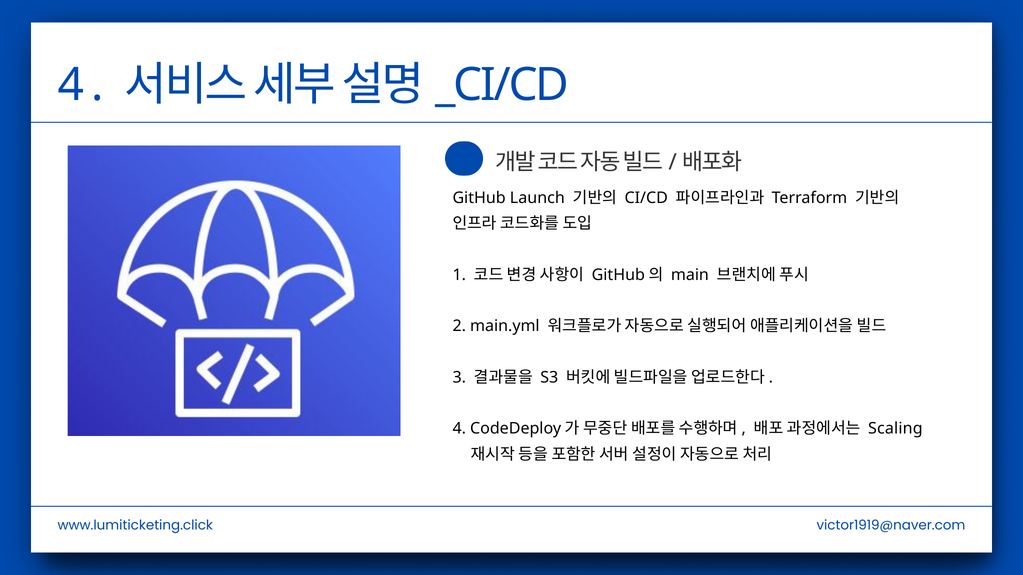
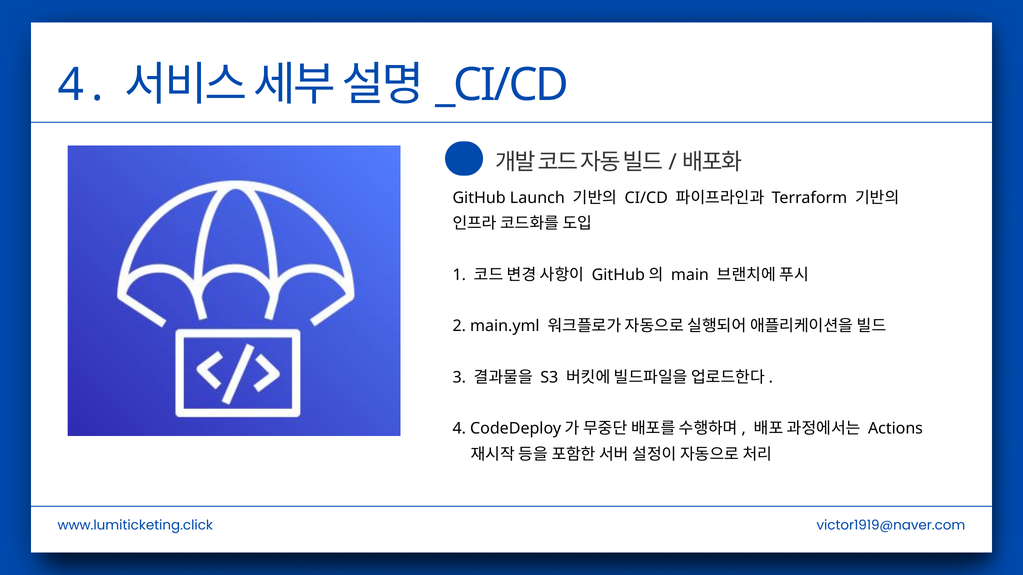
Scaling: Scaling -> Actions (895, 429)
